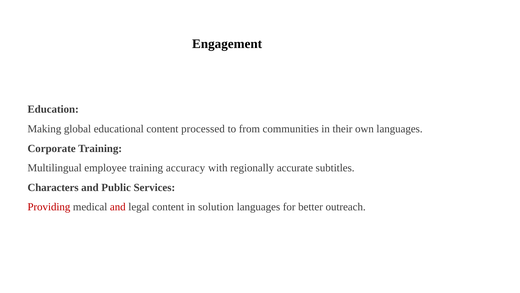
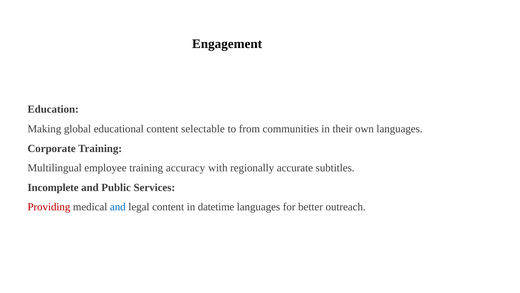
processed: processed -> selectable (203, 129)
Characters: Characters -> Incomplete (53, 187)
and colour: red -> blue (118, 207)
solution: solution -> datetime (216, 207)
